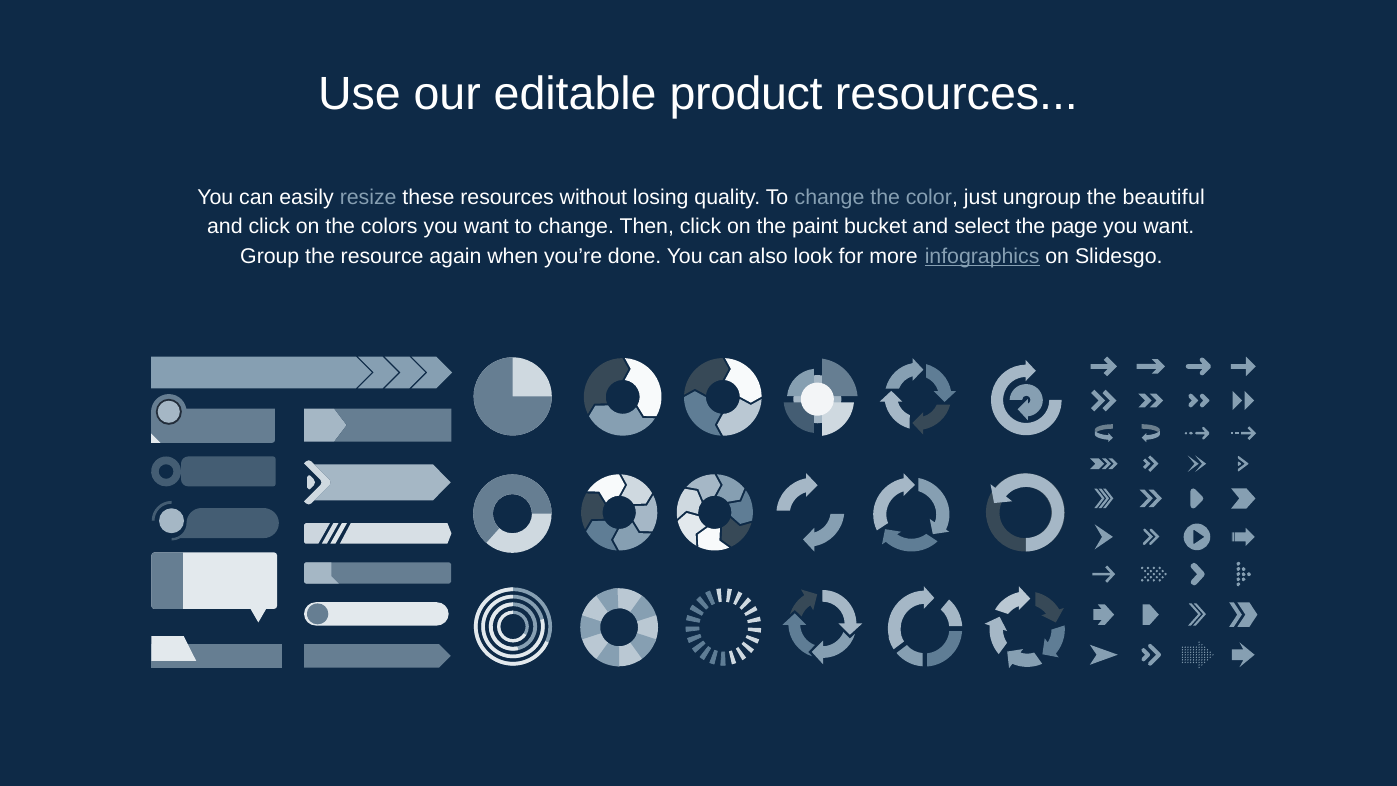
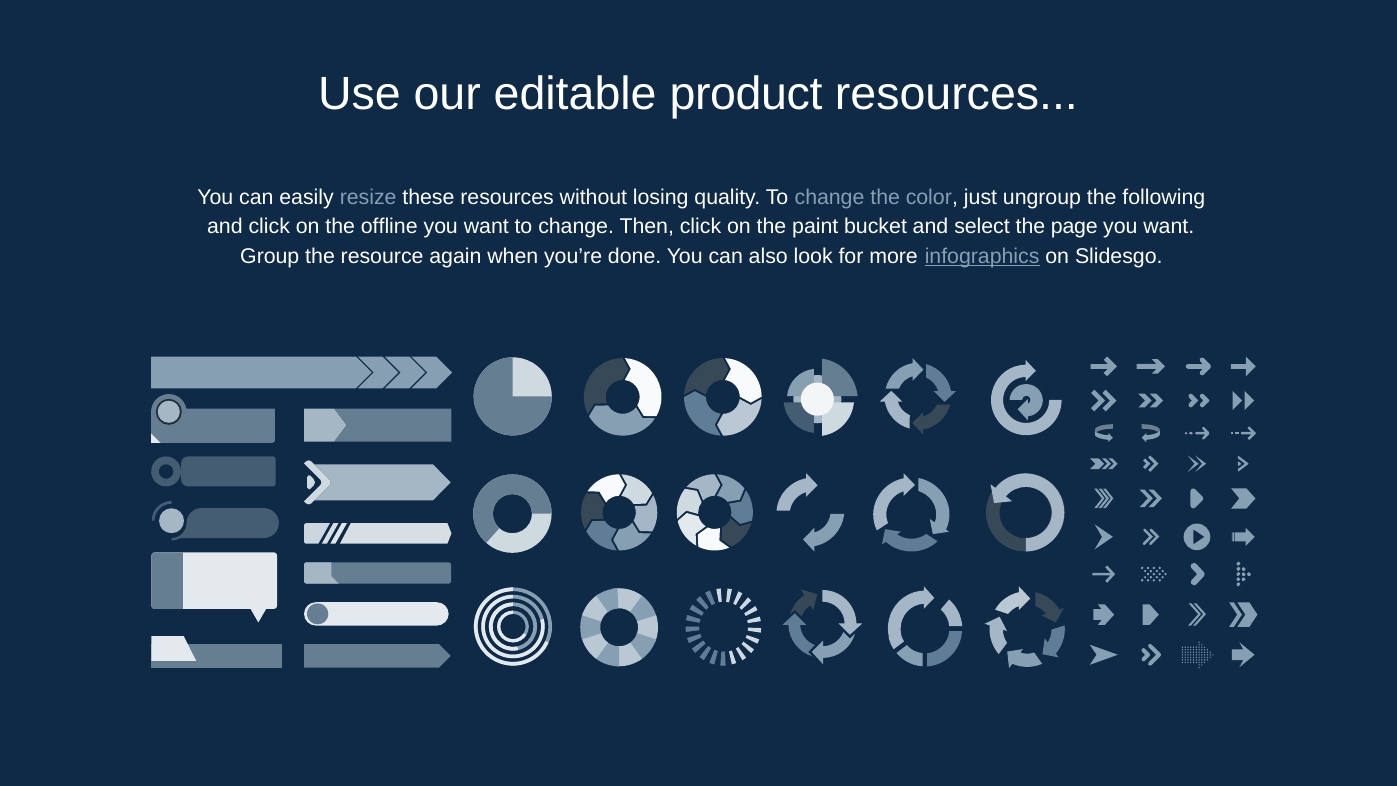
beautiful: beautiful -> following (1164, 197)
colors: colors -> offline (389, 227)
